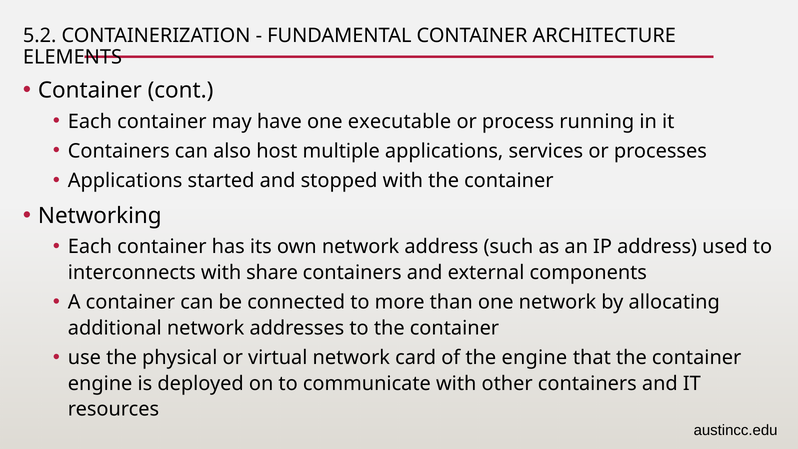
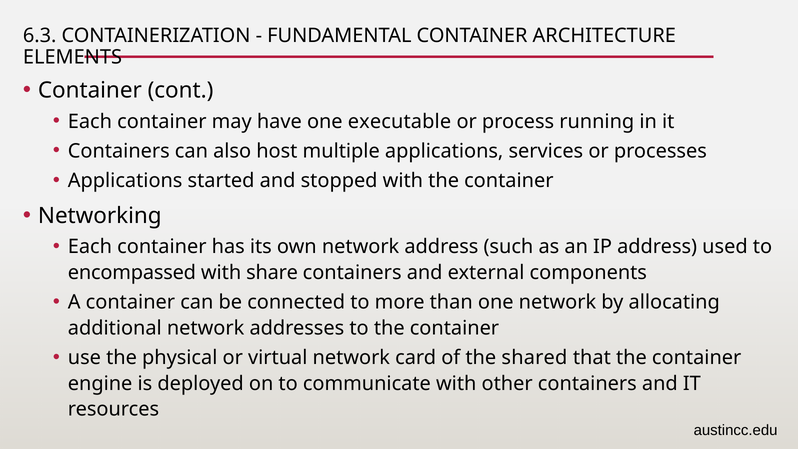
5.2: 5.2 -> 6.3 (40, 35)
interconnects: interconnects -> encompassed (132, 273)
the engine: engine -> shared (534, 358)
